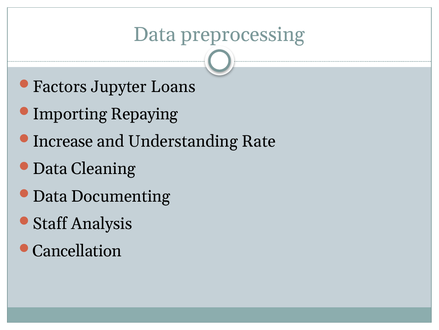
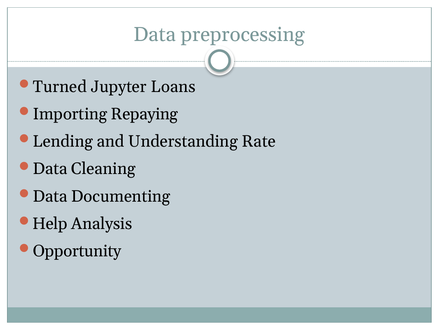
Factors: Factors -> Turned (60, 87)
Increase: Increase -> Lending (63, 141)
Staff: Staff -> Help (50, 223)
Cancellation: Cancellation -> Opportunity (77, 250)
